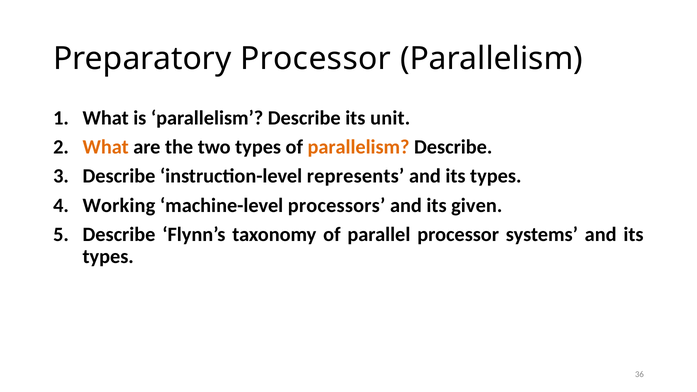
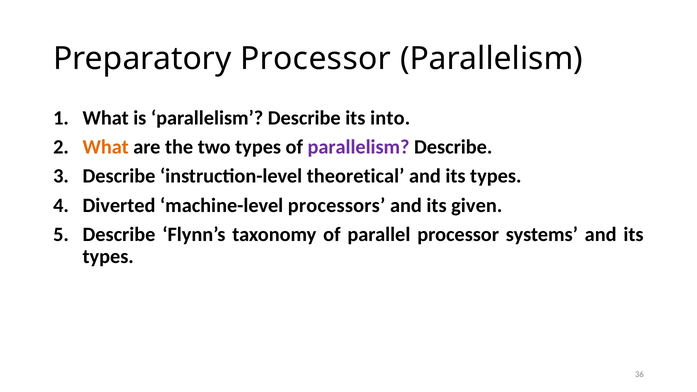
unit: unit -> into (390, 118)
parallelism colour: orange -> purple (359, 147)
represents: represents -> theoretical (356, 176)
Working: Working -> Diverted (119, 206)
